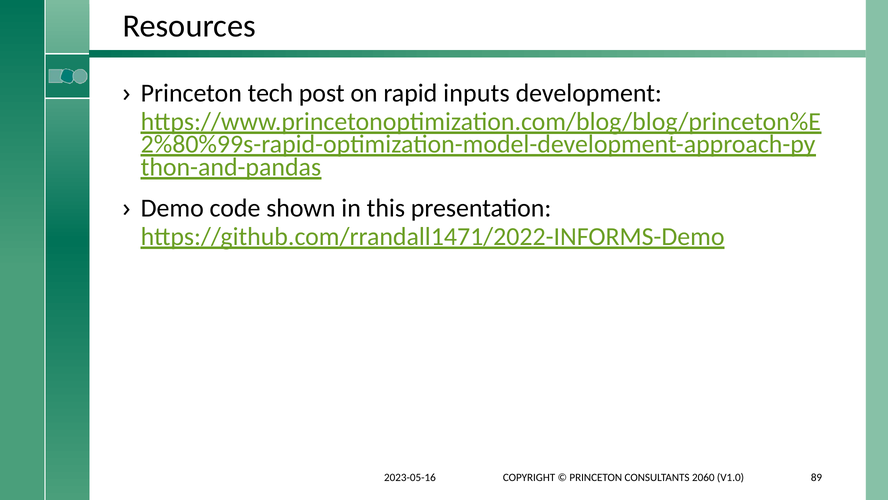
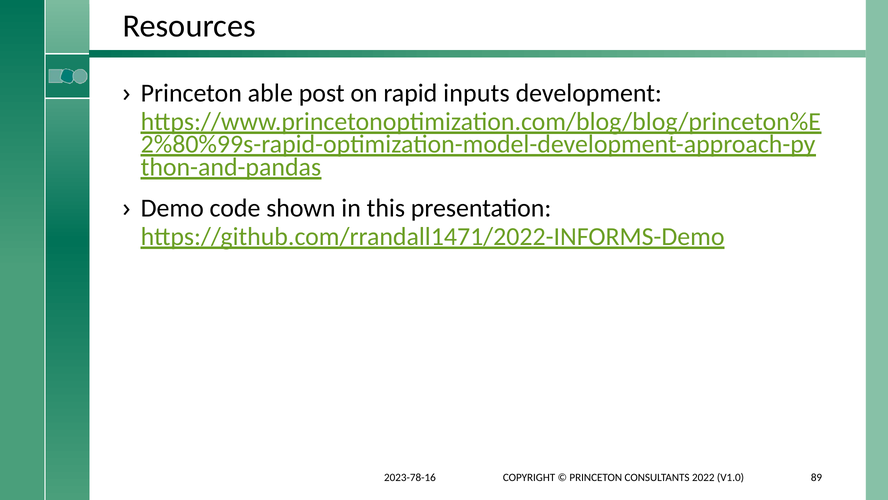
tech: tech -> able (270, 93)
2060: 2060 -> 2022 (703, 477)
2023-05-16: 2023-05-16 -> 2023-78-16 (410, 477)
